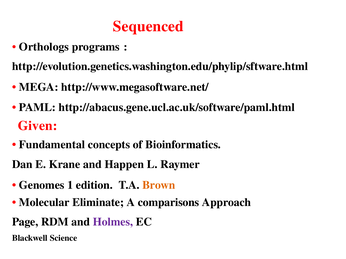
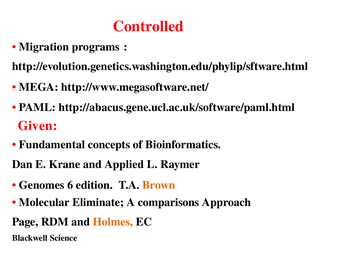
Sequenced: Sequenced -> Controlled (148, 26)
Orthologs: Orthologs -> Migration (44, 47)
Happen: Happen -> Applied (124, 165)
1: 1 -> 6 (70, 185)
Holmes colour: purple -> orange (113, 222)
